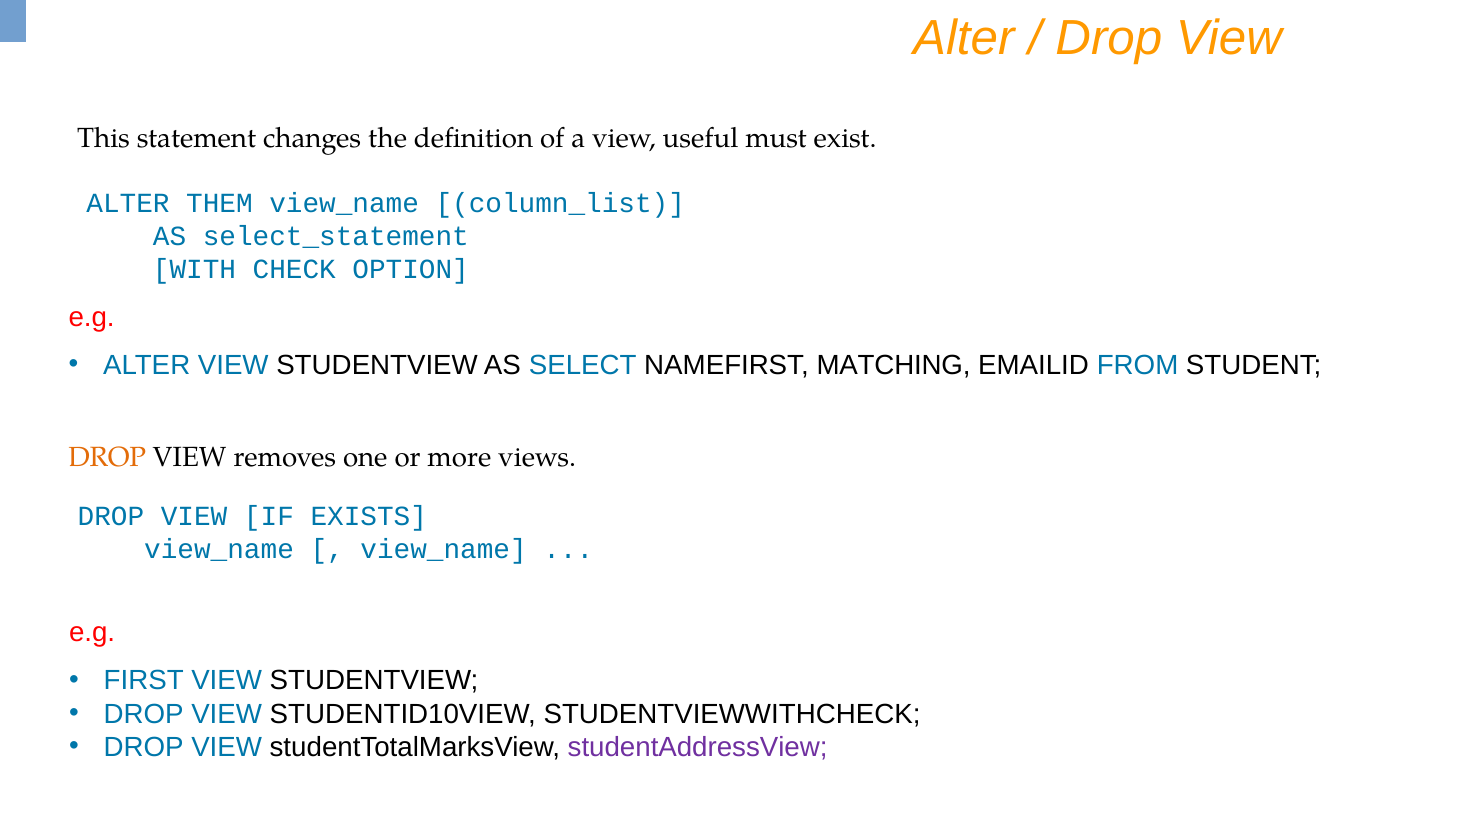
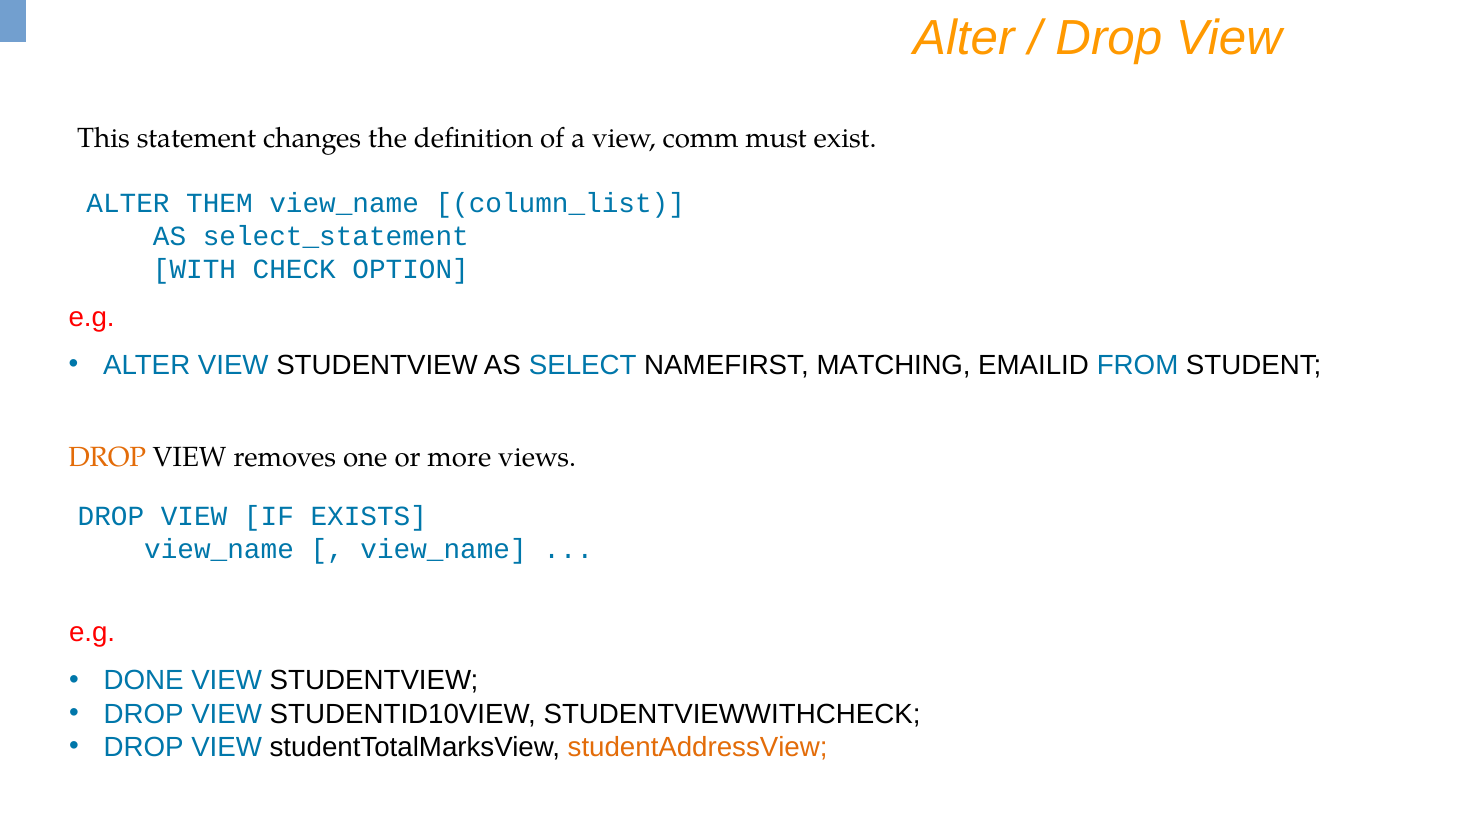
useful: useful -> comm (701, 139)
FIRST: FIRST -> DONE (144, 681)
studentAddressView colour: purple -> orange (698, 748)
